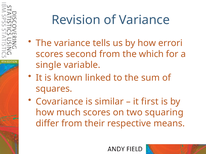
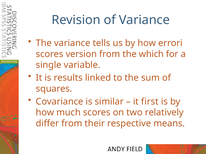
second: second -> version (81, 54)
known: known -> results (68, 78)
squaring: squaring -> relatively (164, 113)
